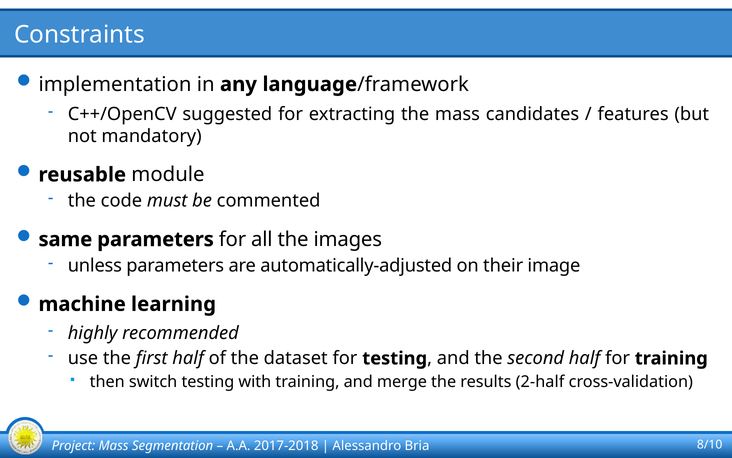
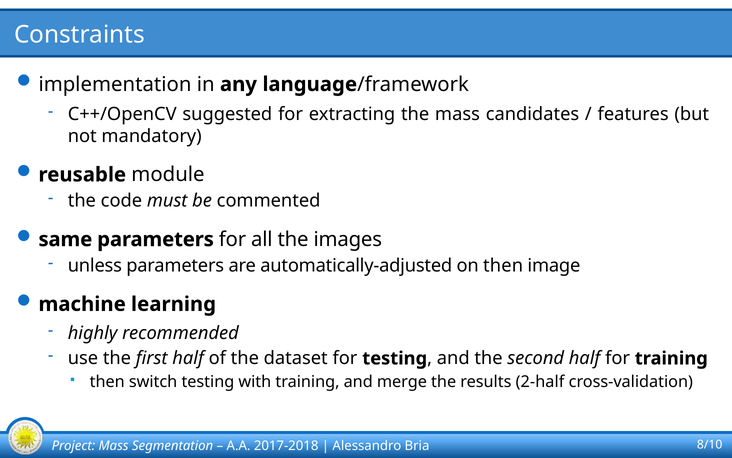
on their: their -> then (503, 265)
